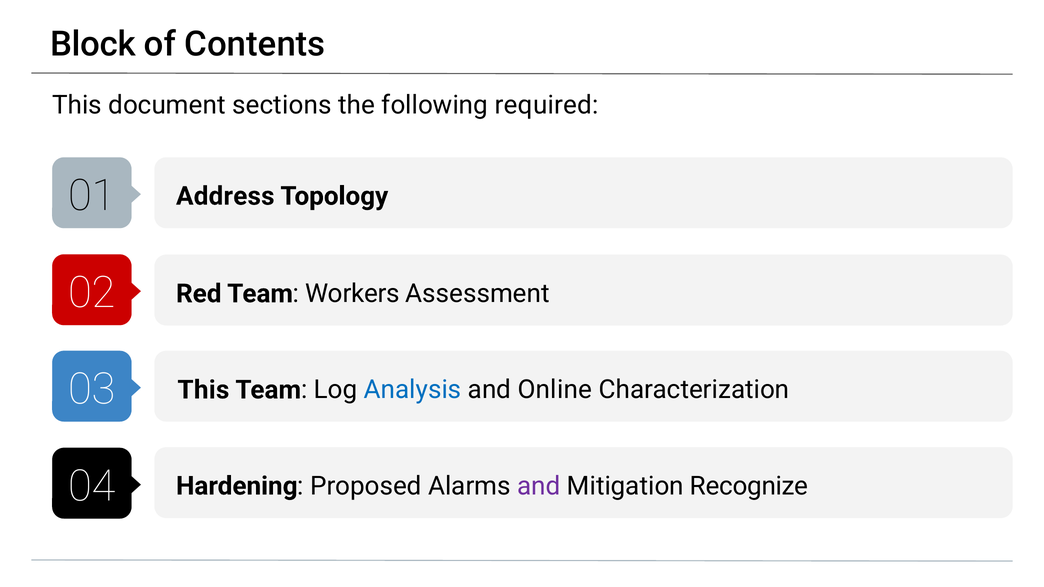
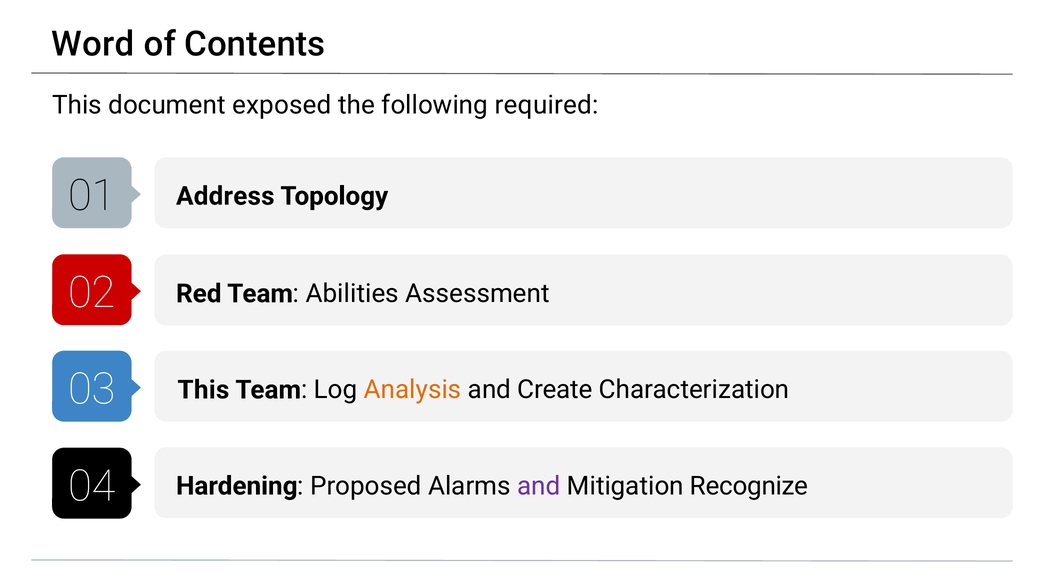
Block: Block -> Word (93, 44)
sections: sections -> exposed (282, 105)
Workers: Workers -> Abilities (352, 294)
Analysis colour: blue -> orange (413, 390)
Online: Online -> Create (555, 390)
